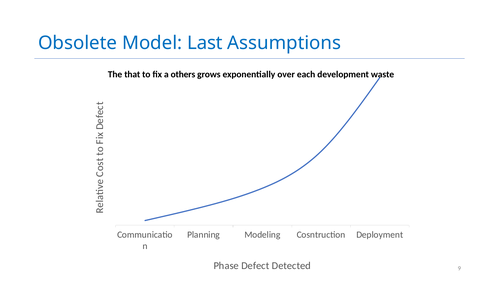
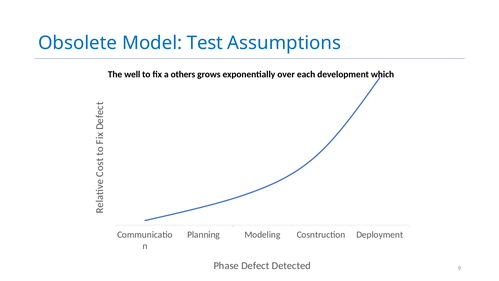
Last: Last -> Test (205, 43)
that: that -> well (132, 74)
waste: waste -> which (383, 74)
